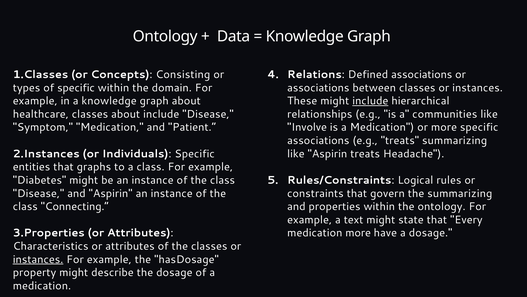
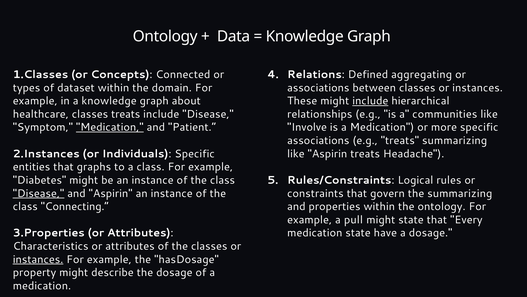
Consisting: Consisting -> Connected (183, 74)
Defined associations: associations -> aggregating (422, 74)
of specific: specific -> dataset (76, 88)
classes about: about -> treats (126, 114)
Medication underline: none -> present (110, 127)
Disease underline: none -> present (38, 193)
text: text -> pull (353, 219)
medication more: more -> state (358, 233)
